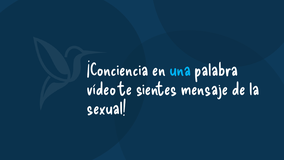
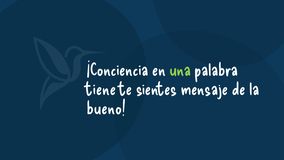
una colour: light blue -> light green (180, 70)
vídeo: vídeo -> tiene (101, 89)
sexual: sexual -> bueno (106, 108)
